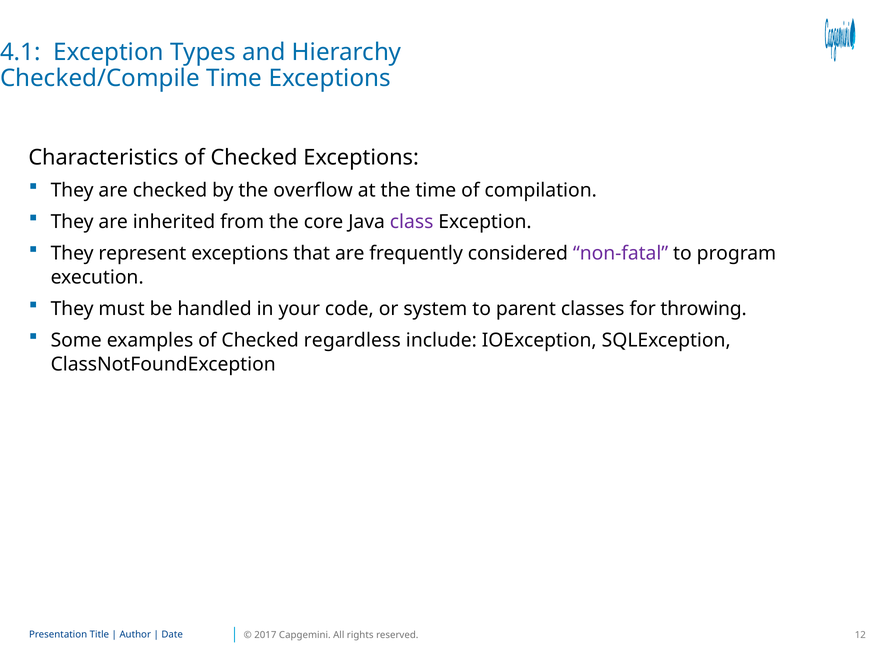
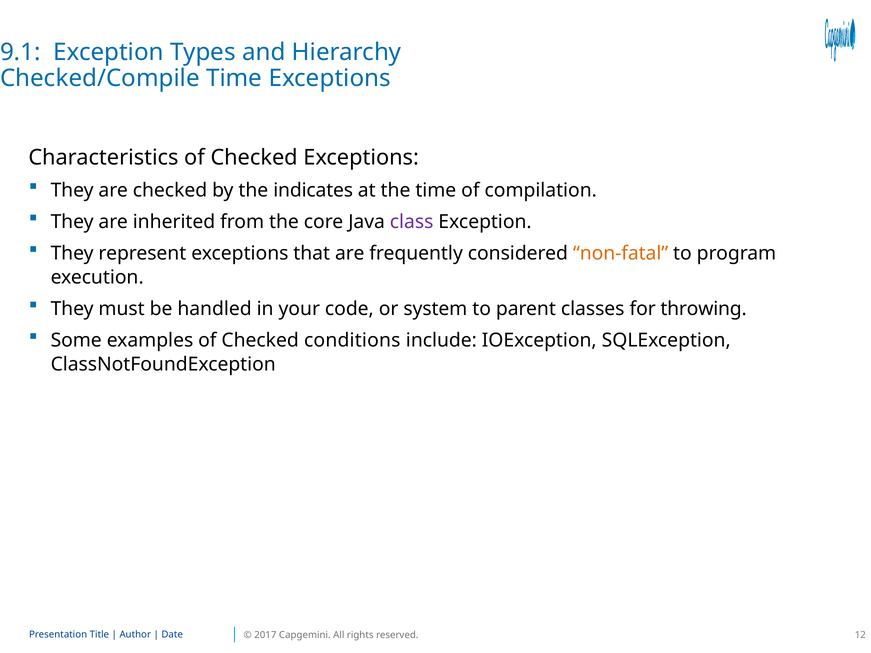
4.1: 4.1 -> 9.1 (20, 52)
overflow: overflow -> indicates (313, 190)
non-fatal colour: purple -> orange (621, 253)
regardless: regardless -> conditions (352, 340)
